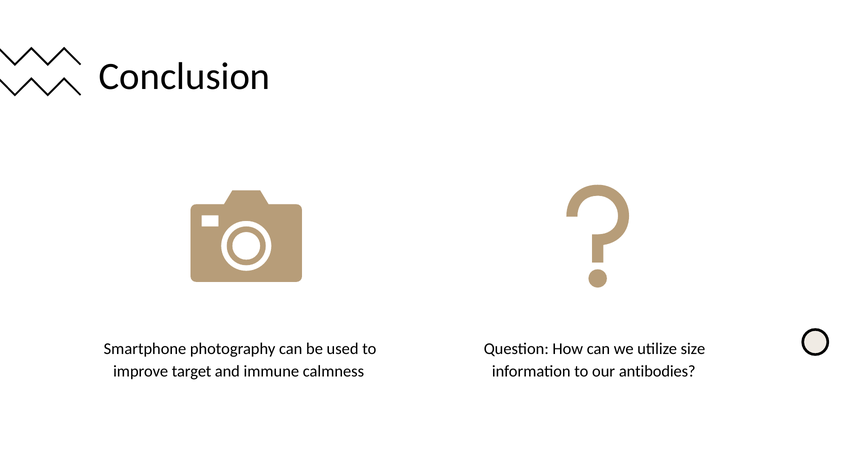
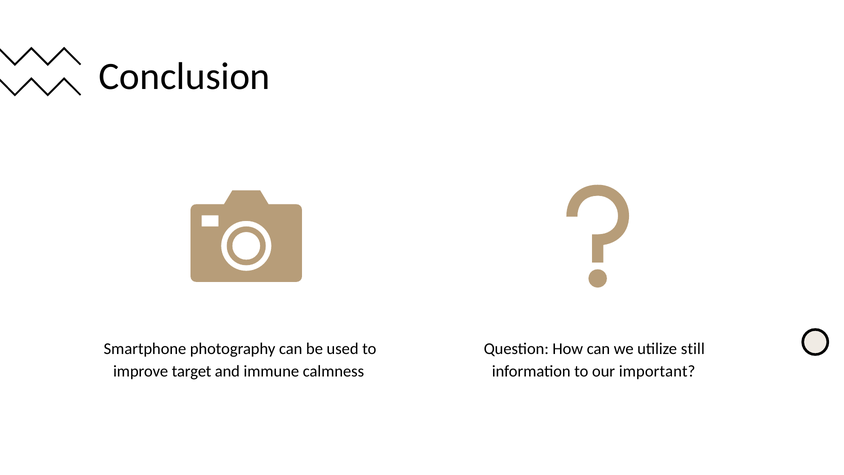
size: size -> still (693, 348)
antibodies: antibodies -> important (657, 371)
